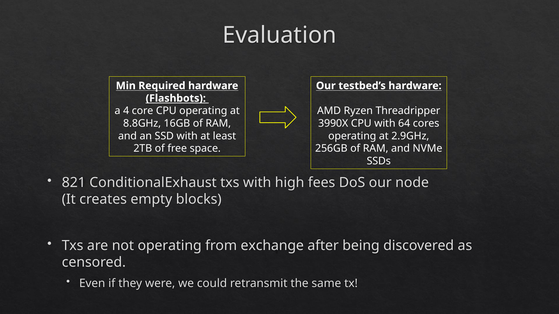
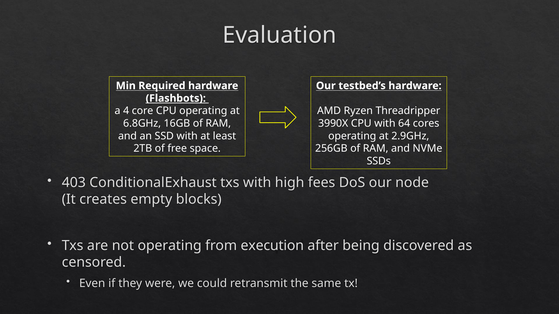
8.8GHz: 8.8GHz -> 6.8GHz (142, 124)
821: 821 -> 403 (74, 183)
exchange: exchange -> execution (272, 246)
